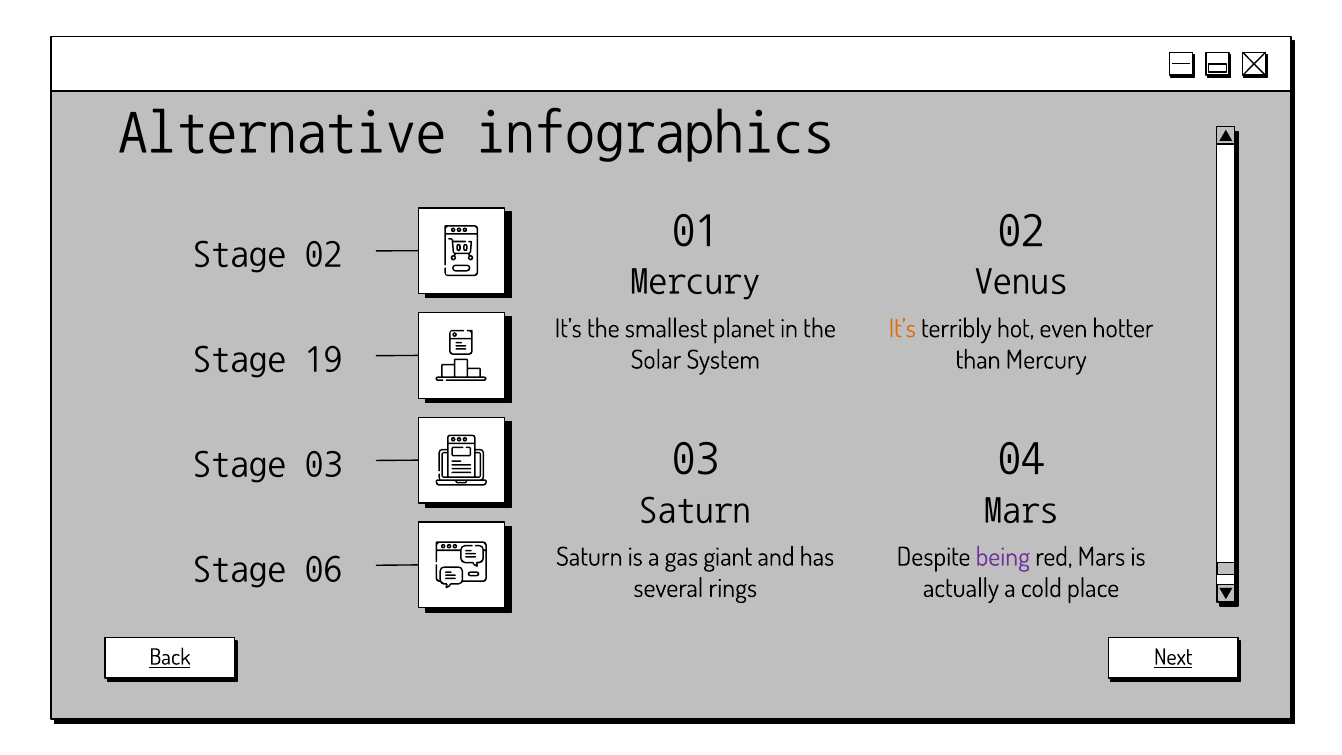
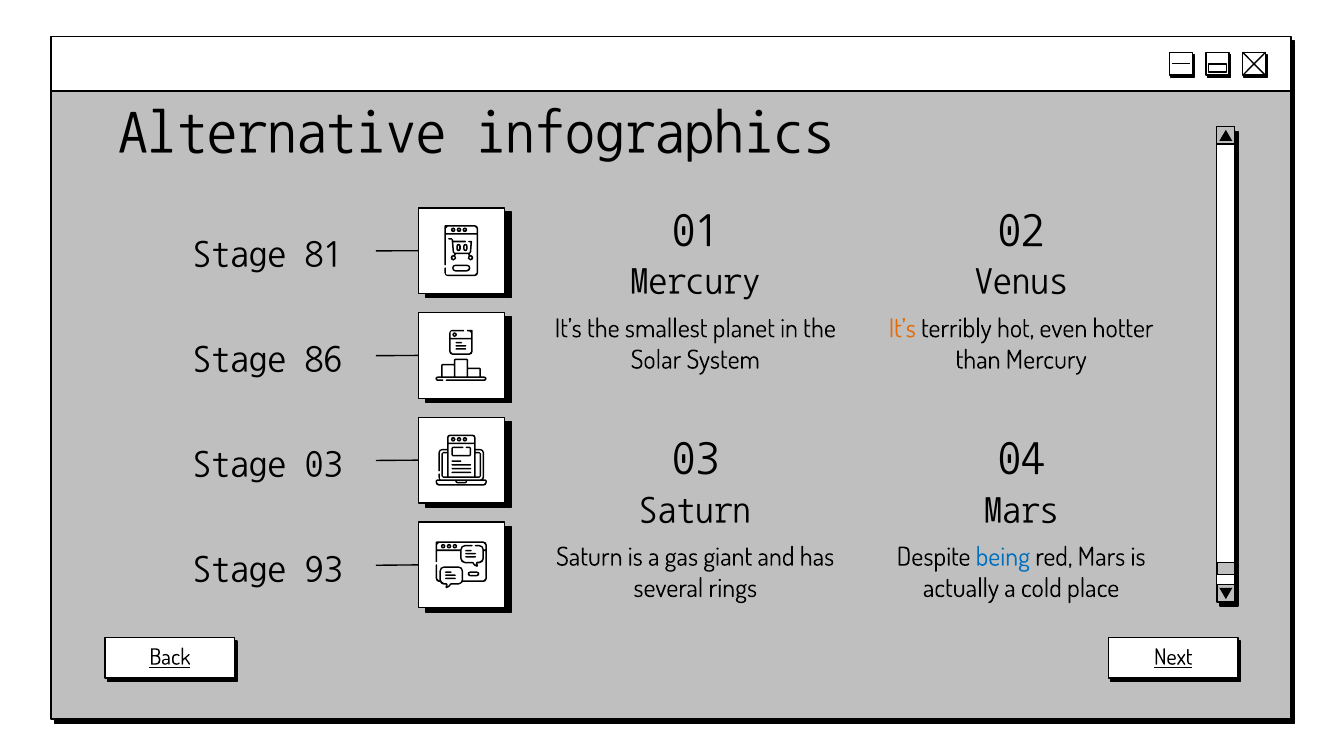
Stage 02: 02 -> 81 (324, 253)
19: 19 -> 86 (324, 358)
being colour: purple -> blue (1003, 557)
06: 06 -> 93 (324, 568)
